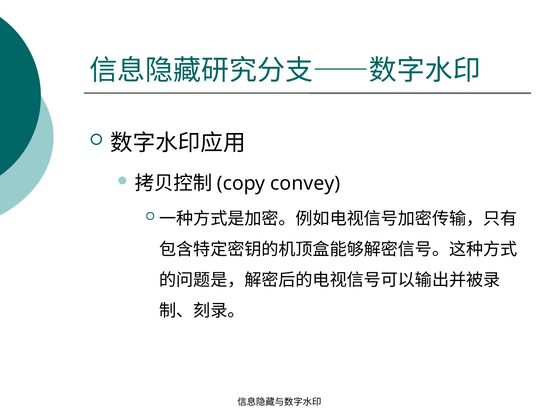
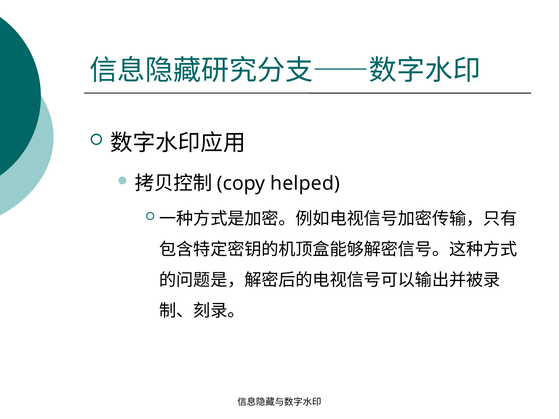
convey: convey -> helped (305, 184)
